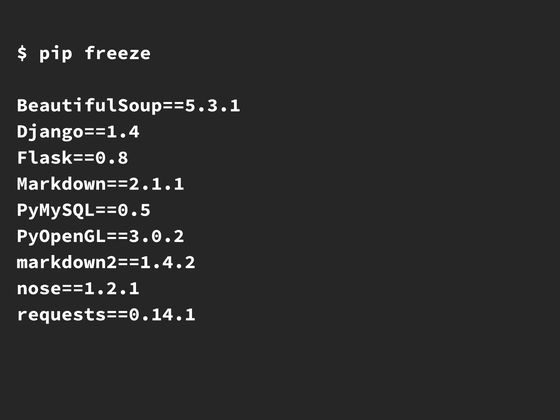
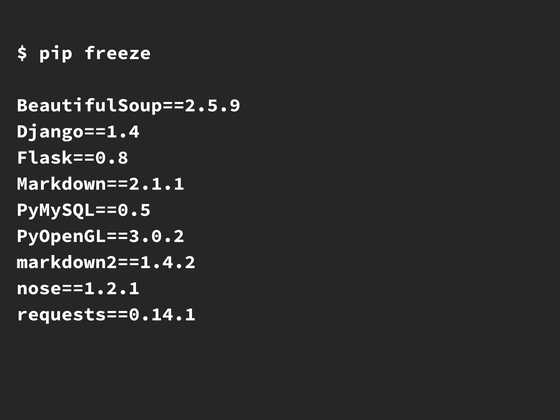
BeautifulSoup==5.3.1: BeautifulSoup==5.3.1 -> BeautifulSoup==2.5.9 (129, 105)
